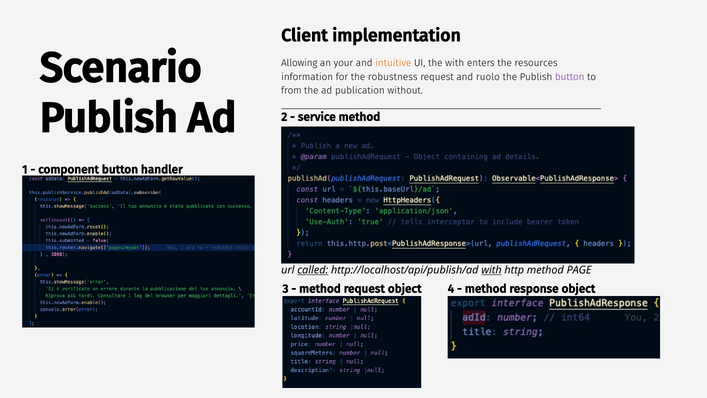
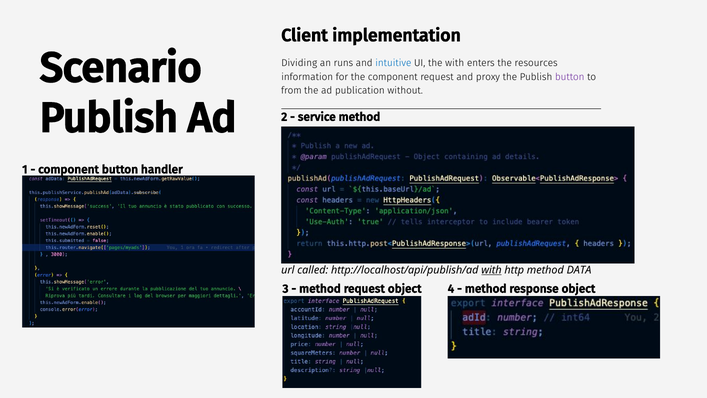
Allowing: Allowing -> Dividing (299, 63)
your: your -> runs (343, 63)
intuitive colour: orange -> blue (393, 63)
the robustness: robustness -> component (393, 77)
ruolo: ruolo -> proxy (488, 77)
called underline: present -> none (313, 270)
PAGE: PAGE -> DATA (579, 270)
